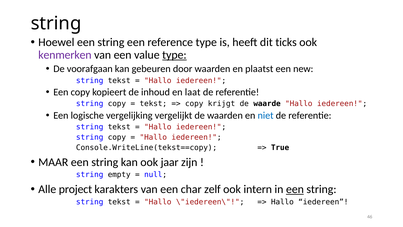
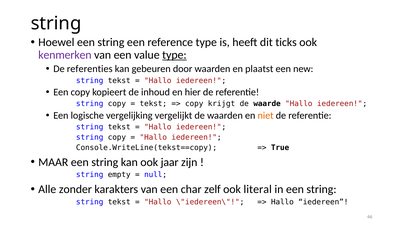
voorafgaan: voorafgaan -> referenties (90, 69)
laat: laat -> hier (193, 92)
niet colour: blue -> orange (266, 115)
project: project -> zonder (75, 189)
intern: intern -> literal (258, 189)
een underline: present -> none (295, 189)
